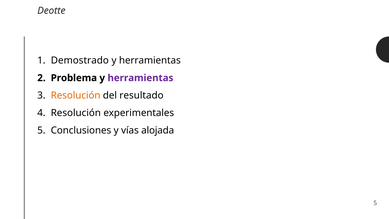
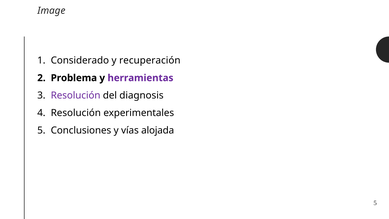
Deotte: Deotte -> Image (51, 11)
Demostrado: Demostrado -> Considerado (80, 60)
herramientas: herramientas -> recuperación (150, 60)
Resolución colour: orange -> purple (76, 95)
resultado: resultado -> diagnosis (141, 95)
